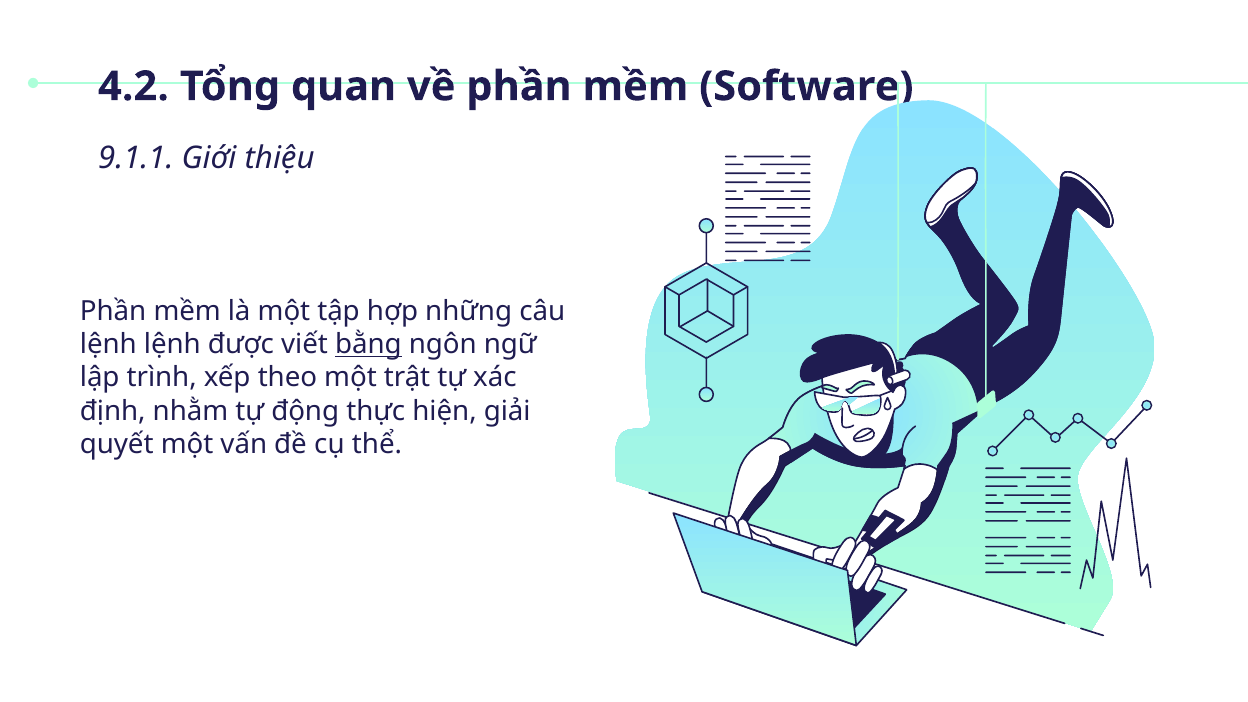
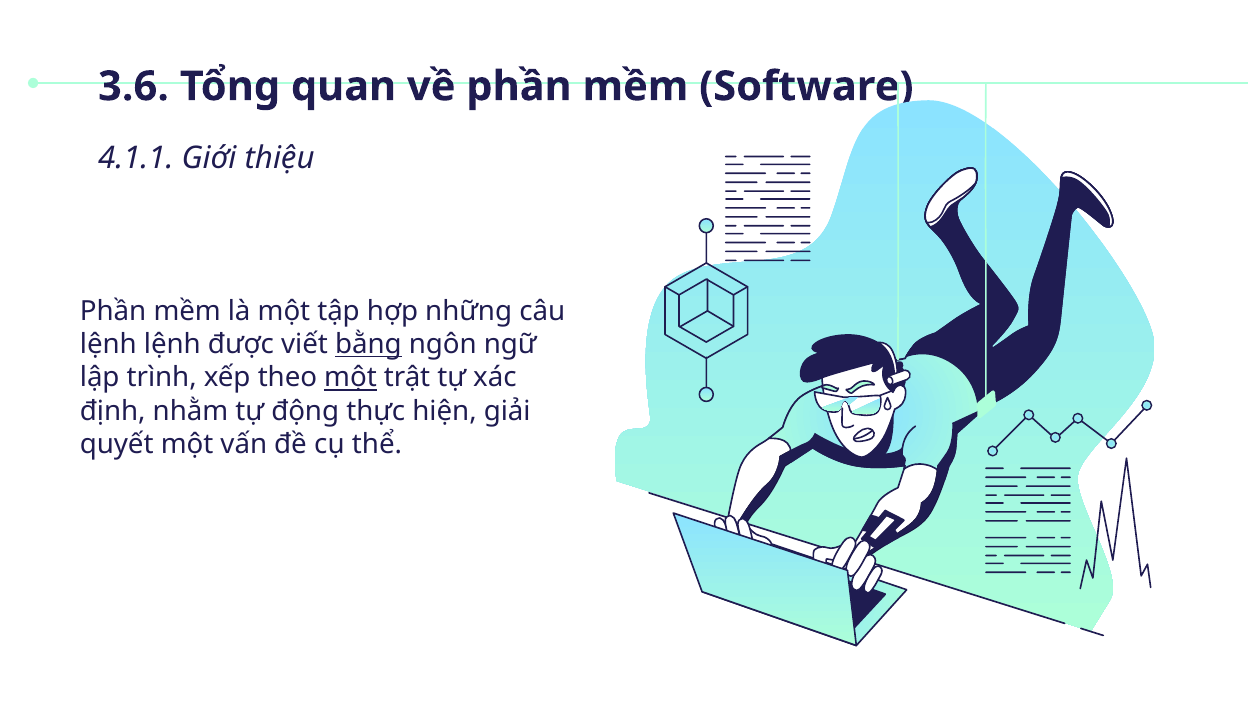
4.2: 4.2 -> 3.6 (134, 87)
9.1.1: 9.1.1 -> 4.1.1 (136, 158)
một underline: none -> present (351, 378)
